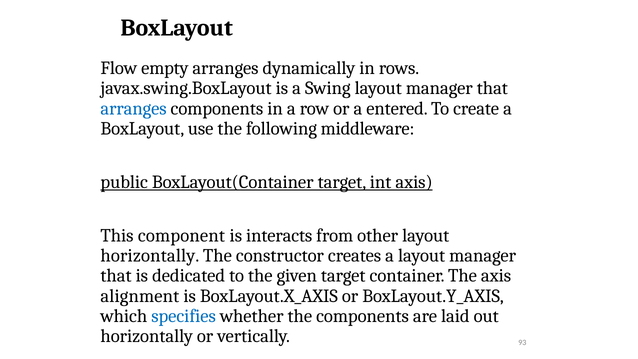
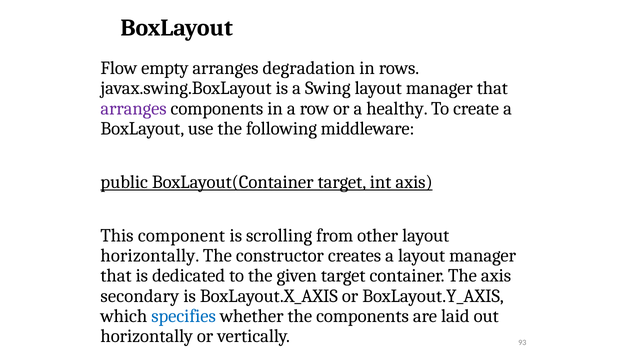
dynamically: dynamically -> degradation (309, 68)
arranges colour: blue -> purple (134, 108)
entered: entered -> healthy (397, 108)
interacts: interacts -> scrolling (279, 235)
alignment: alignment -> secondary (140, 296)
